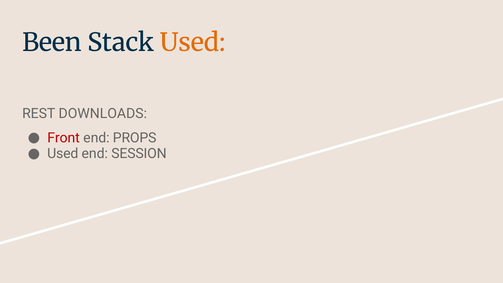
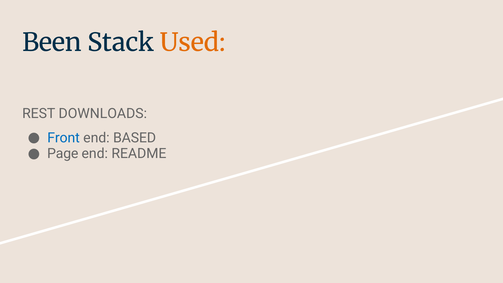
Front colour: red -> blue (64, 138)
PROPS: PROPS -> BASED (135, 138)
Used: Used -> Page (63, 154)
SESSION: SESSION -> README (139, 154)
